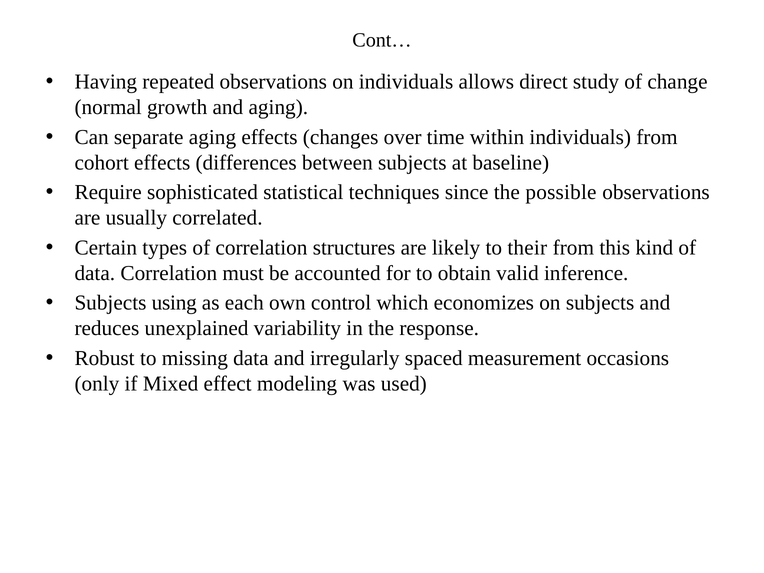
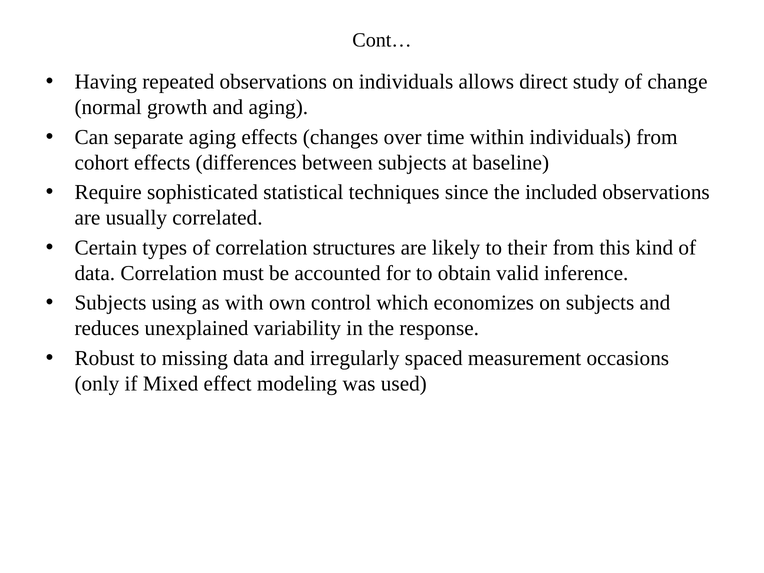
possible: possible -> included (561, 192)
each: each -> with (244, 303)
